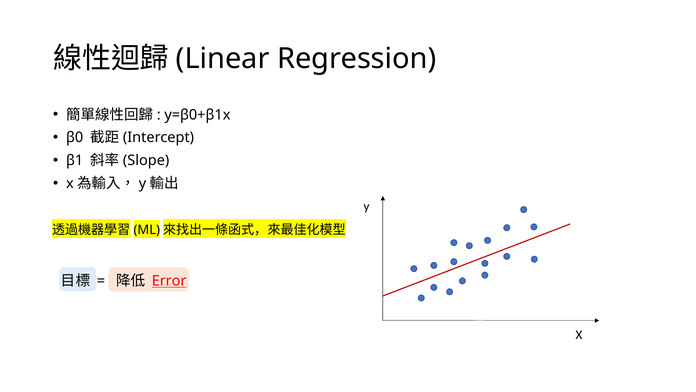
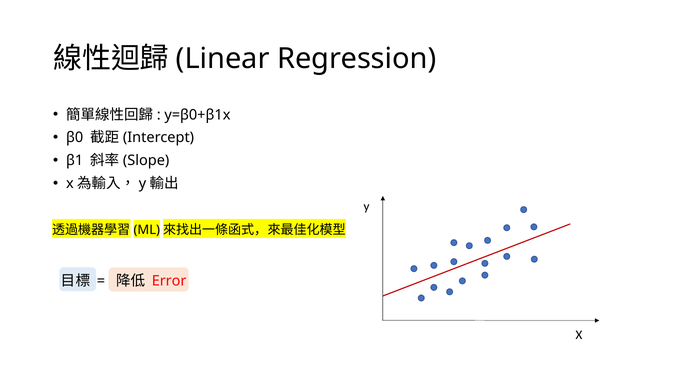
Error underline: present -> none (169, 281)
